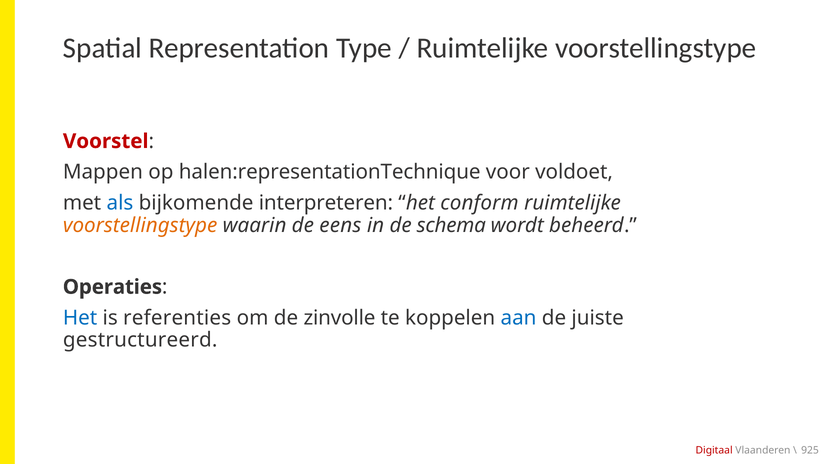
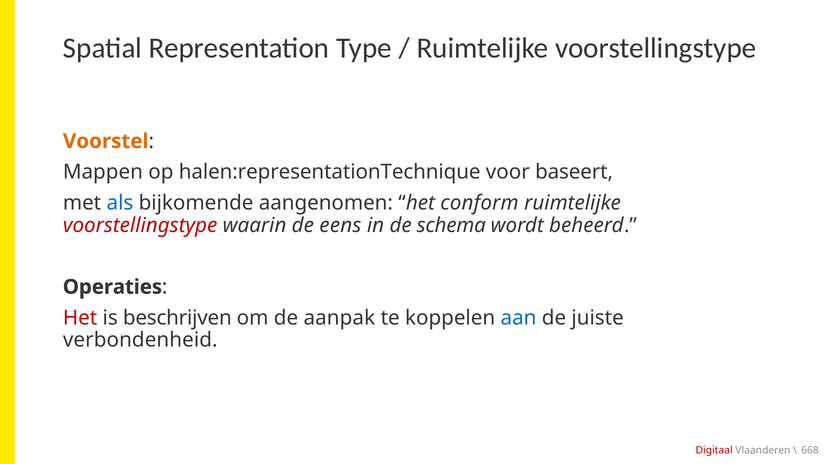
Voorstel colour: red -> orange (106, 141)
voldoet: voldoet -> baseert (574, 172)
interpreteren: interpreteren -> aangenomen (326, 203)
voorstellingstype colour: orange -> red (140, 225)
Het colour: blue -> red (80, 318)
referenties: referenties -> beschrijven (177, 318)
zinvolle: zinvolle -> aanpak (339, 318)
gestructureerd: gestructureerd -> verbondenheid (140, 340)
925: 925 -> 668 (810, 450)
